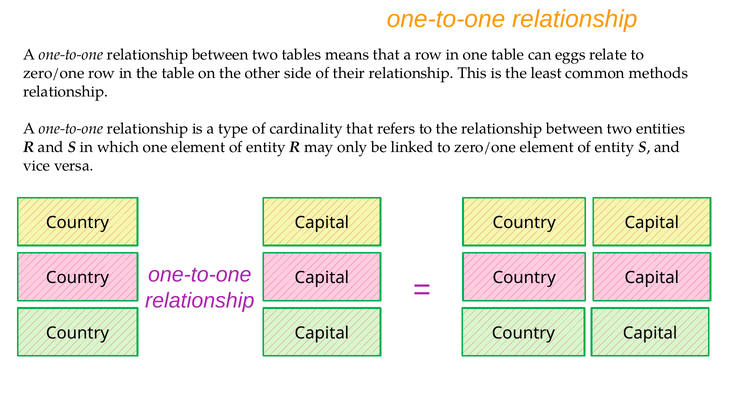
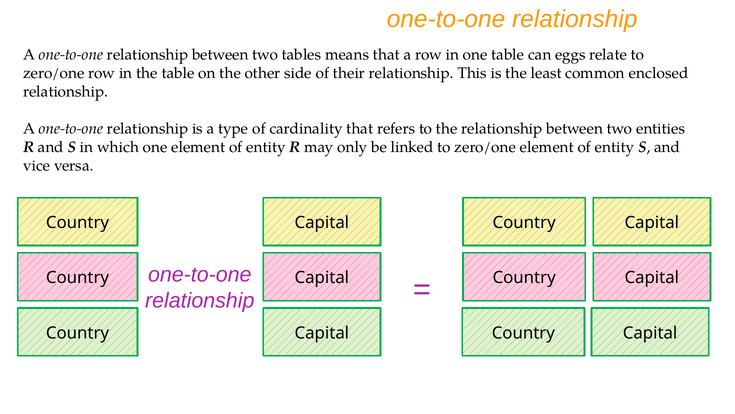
methods: methods -> enclosed (659, 73)
